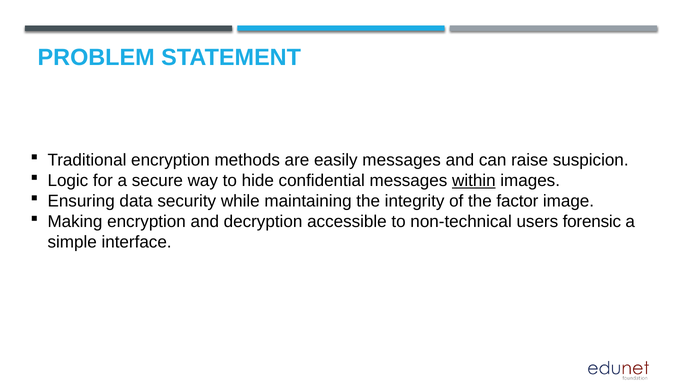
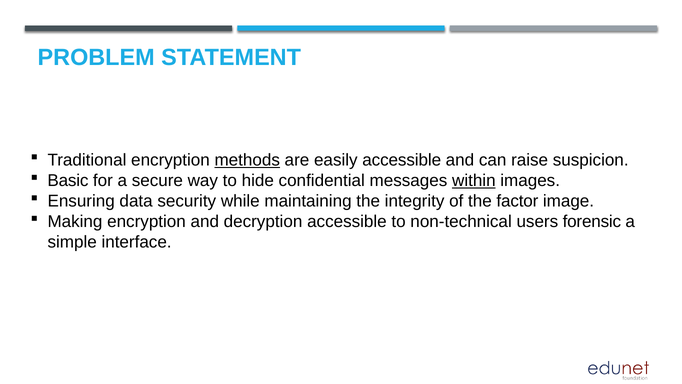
methods underline: none -> present (247, 160)
easily messages: messages -> accessible (402, 160)
Logic: Logic -> Basic (68, 181)
